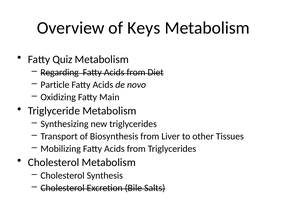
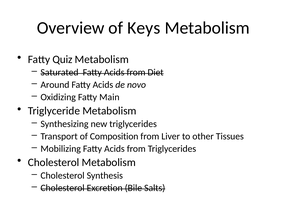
Regarding: Regarding -> Saturated (59, 72)
Particle: Particle -> Around (55, 84)
Biosynthesis: Biosynthesis -> Composition (114, 136)
